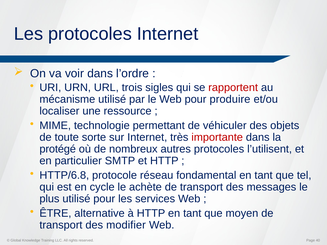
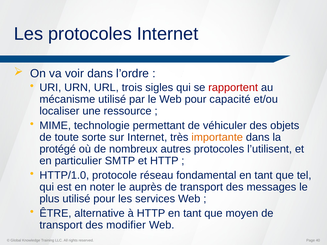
produire: produire -> capacité (230, 99)
importante colour: red -> orange (217, 137)
HTTP/6.8: HTTP/6.8 -> HTTP/1.0 (64, 175)
cycle: cycle -> noter (102, 187)
achète: achète -> auprès (146, 187)
